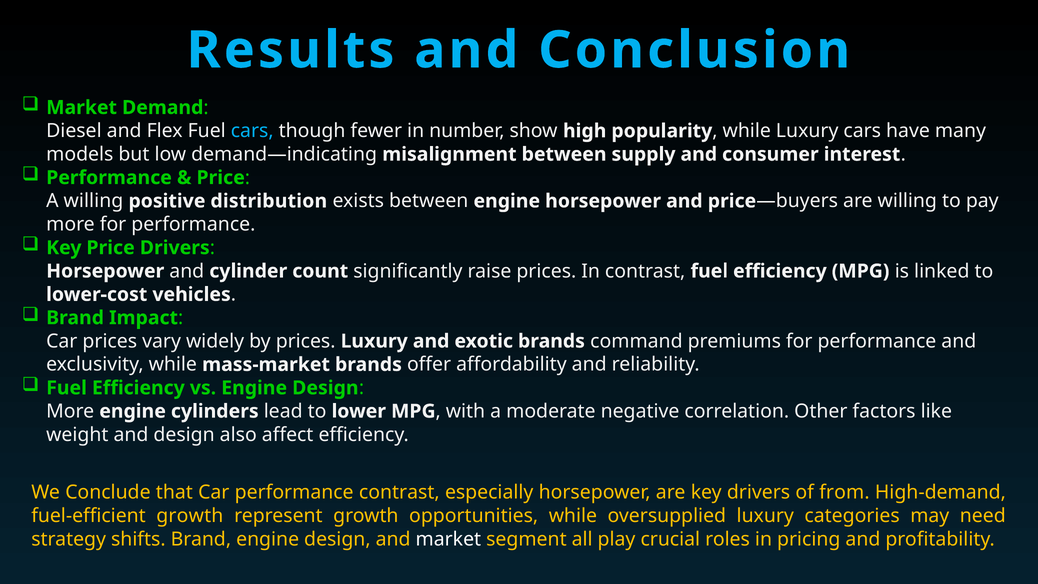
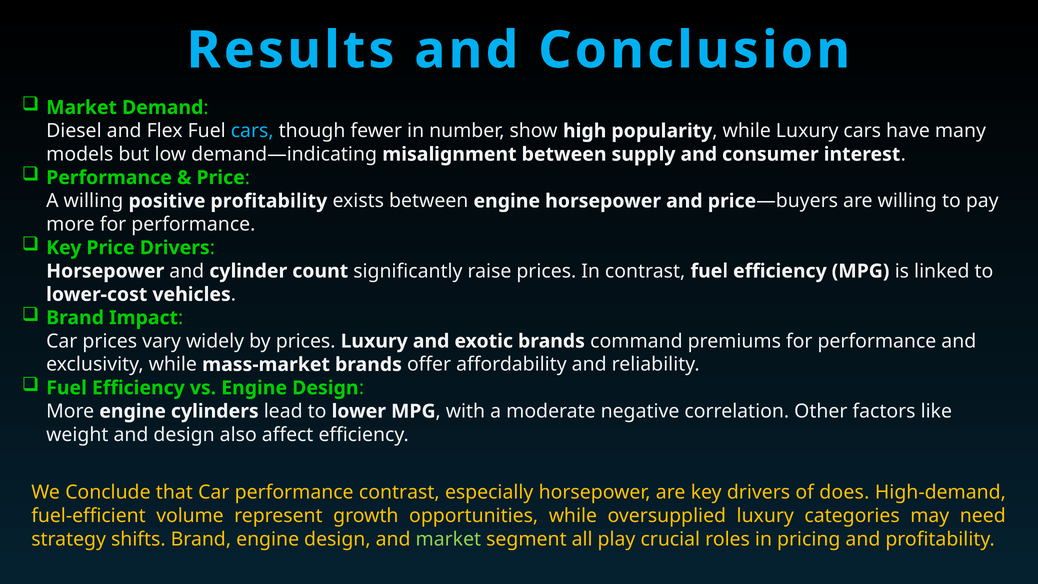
positive distribution: distribution -> profitability (269, 201)
from: from -> does (844, 492)
fuel-efficient growth: growth -> volume (190, 516)
market colour: white -> light green (448, 539)
